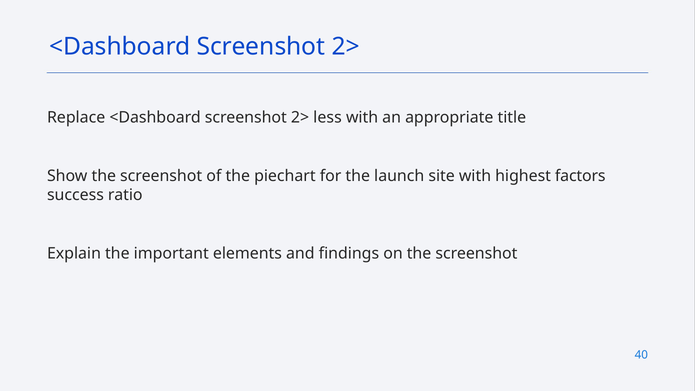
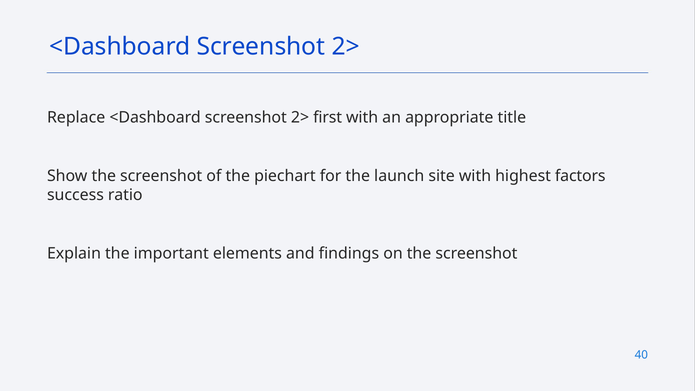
less: less -> first (328, 117)
